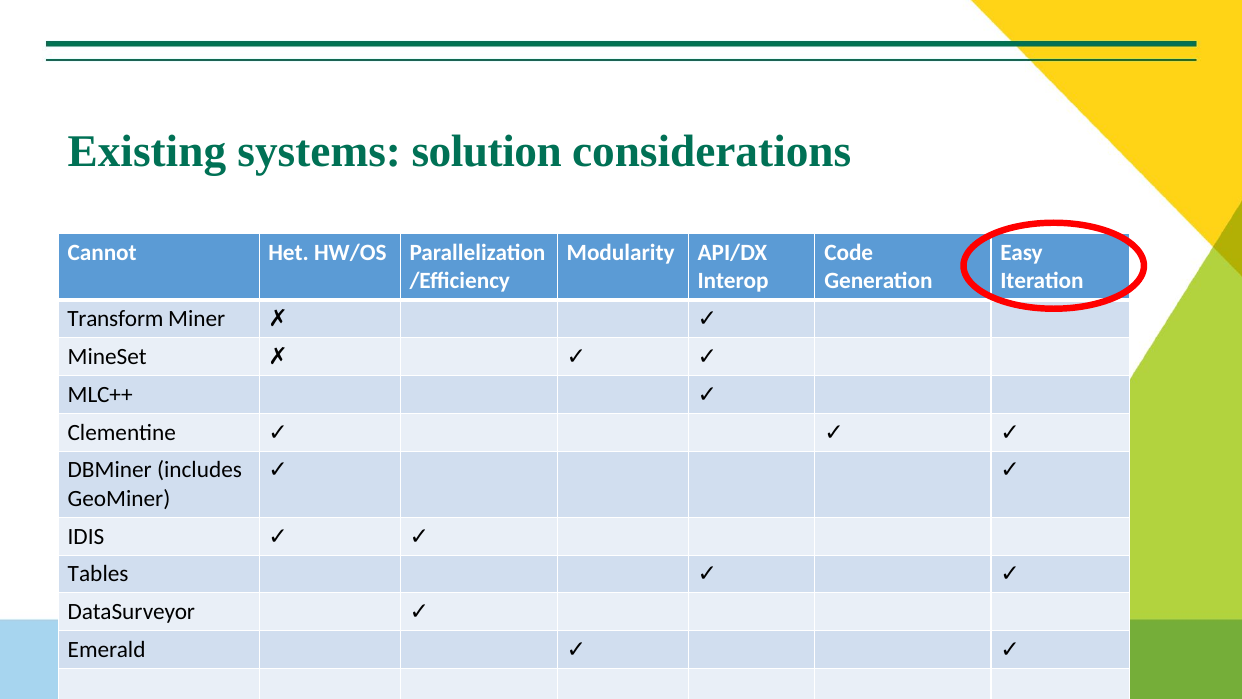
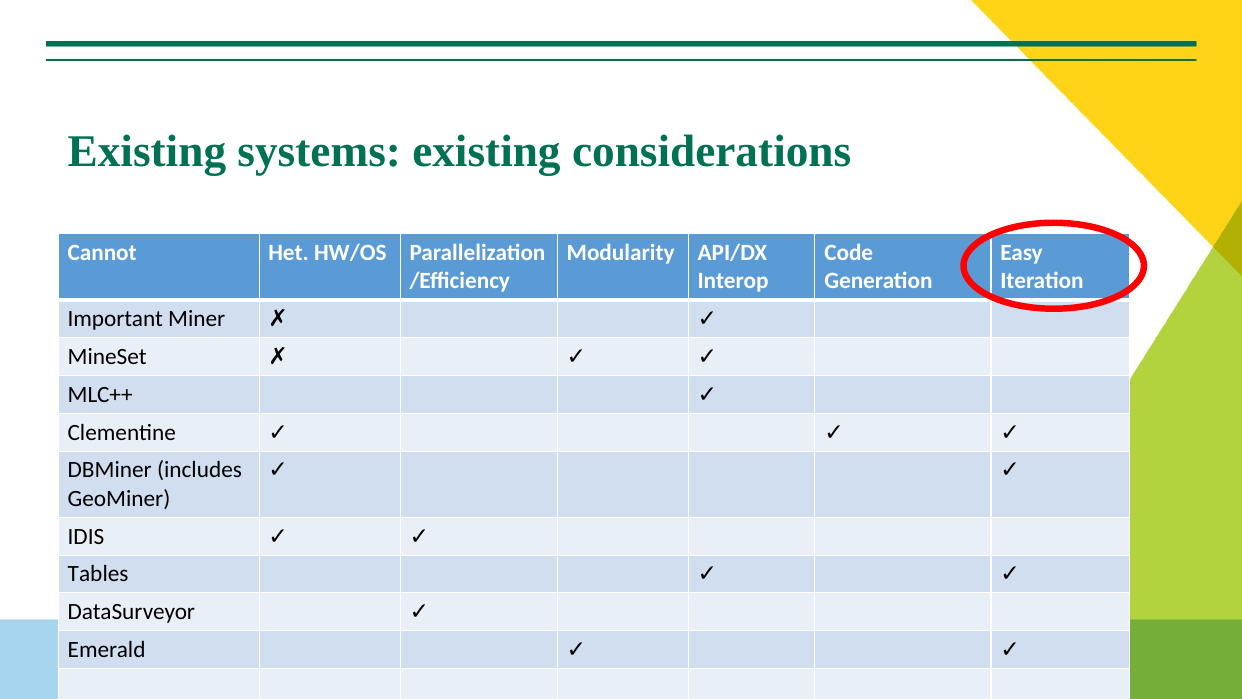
systems solution: solution -> existing (486, 152)
Transform: Transform -> Important (115, 319)
